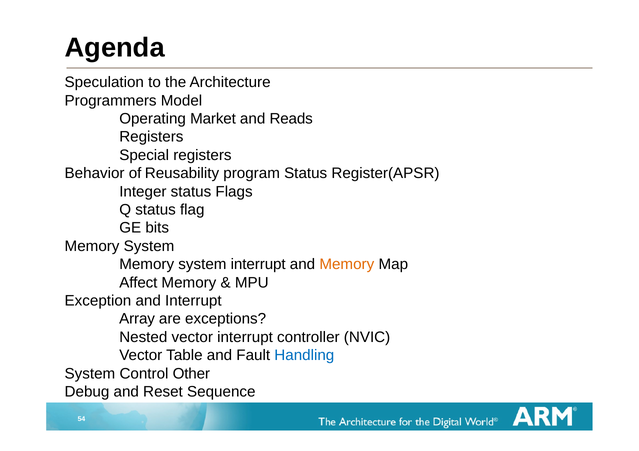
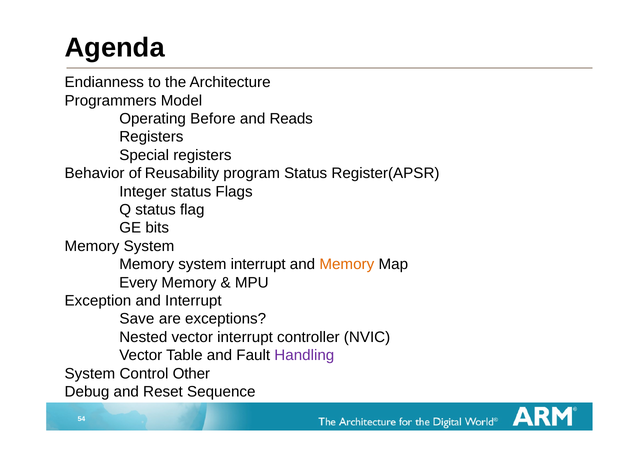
Speculation: Speculation -> Endianness (104, 82)
Market: Market -> Before (213, 119)
Affect: Affect -> Every (138, 283)
Array: Array -> Save (137, 319)
Handling colour: blue -> purple (304, 356)
